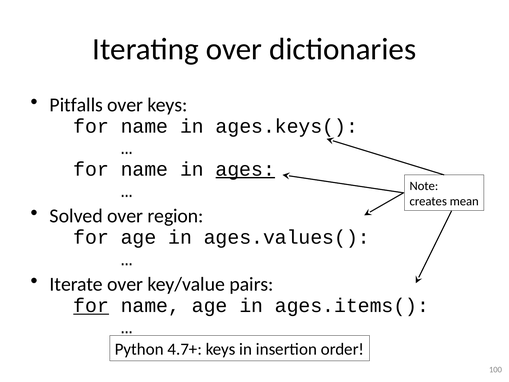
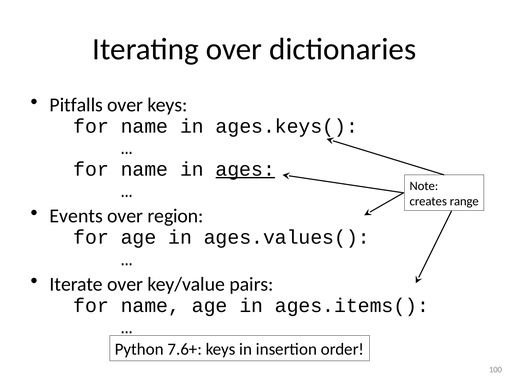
mean: mean -> range (464, 201)
Solved: Solved -> Events (76, 216)
for underline: present -> none (91, 305)
4.7+: 4.7+ -> 7.6+ (185, 349)
